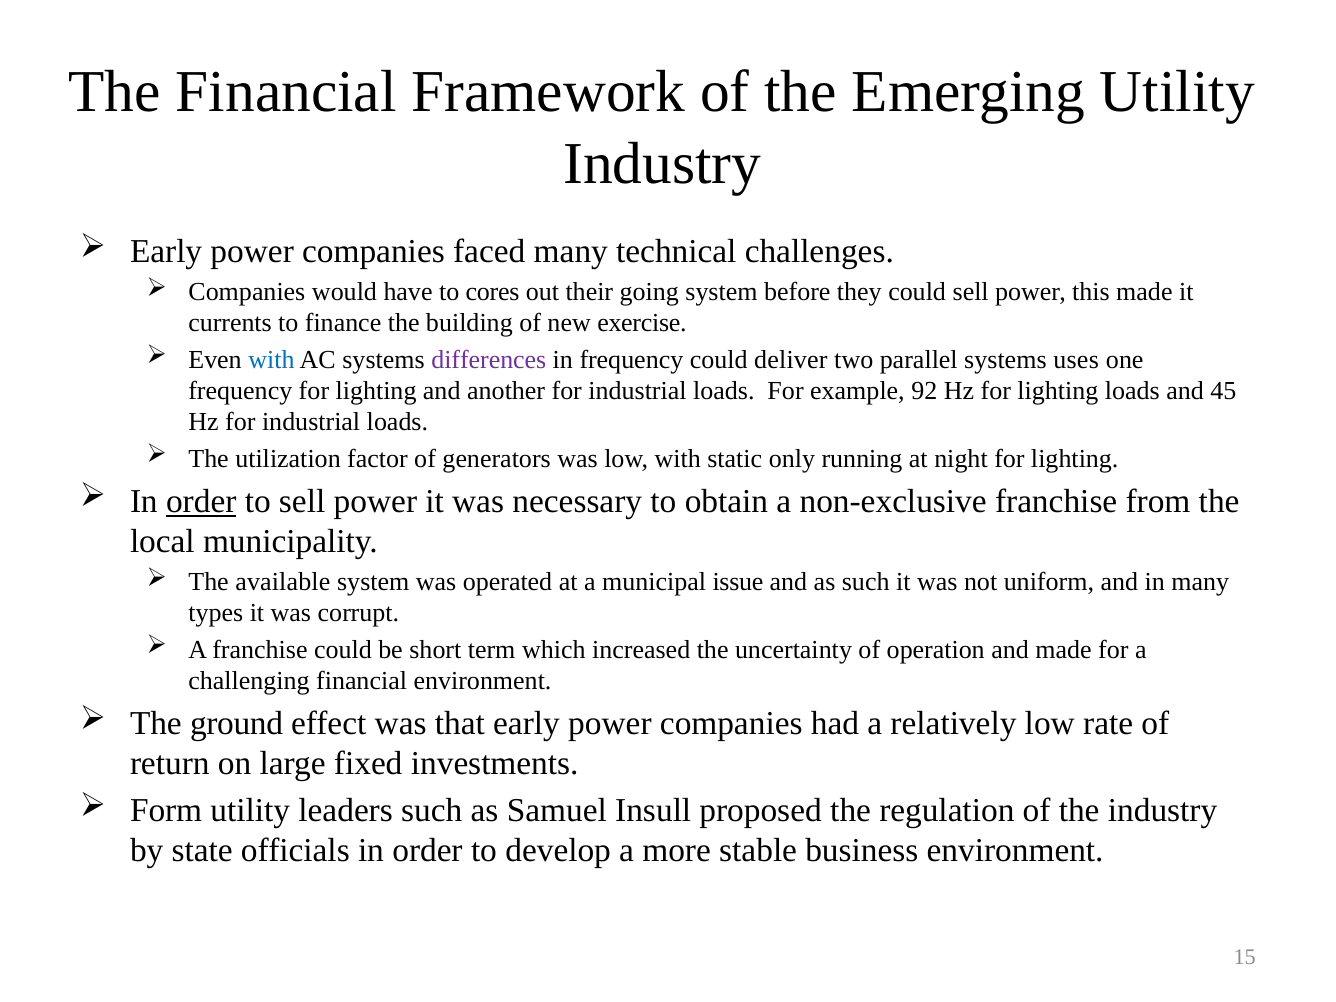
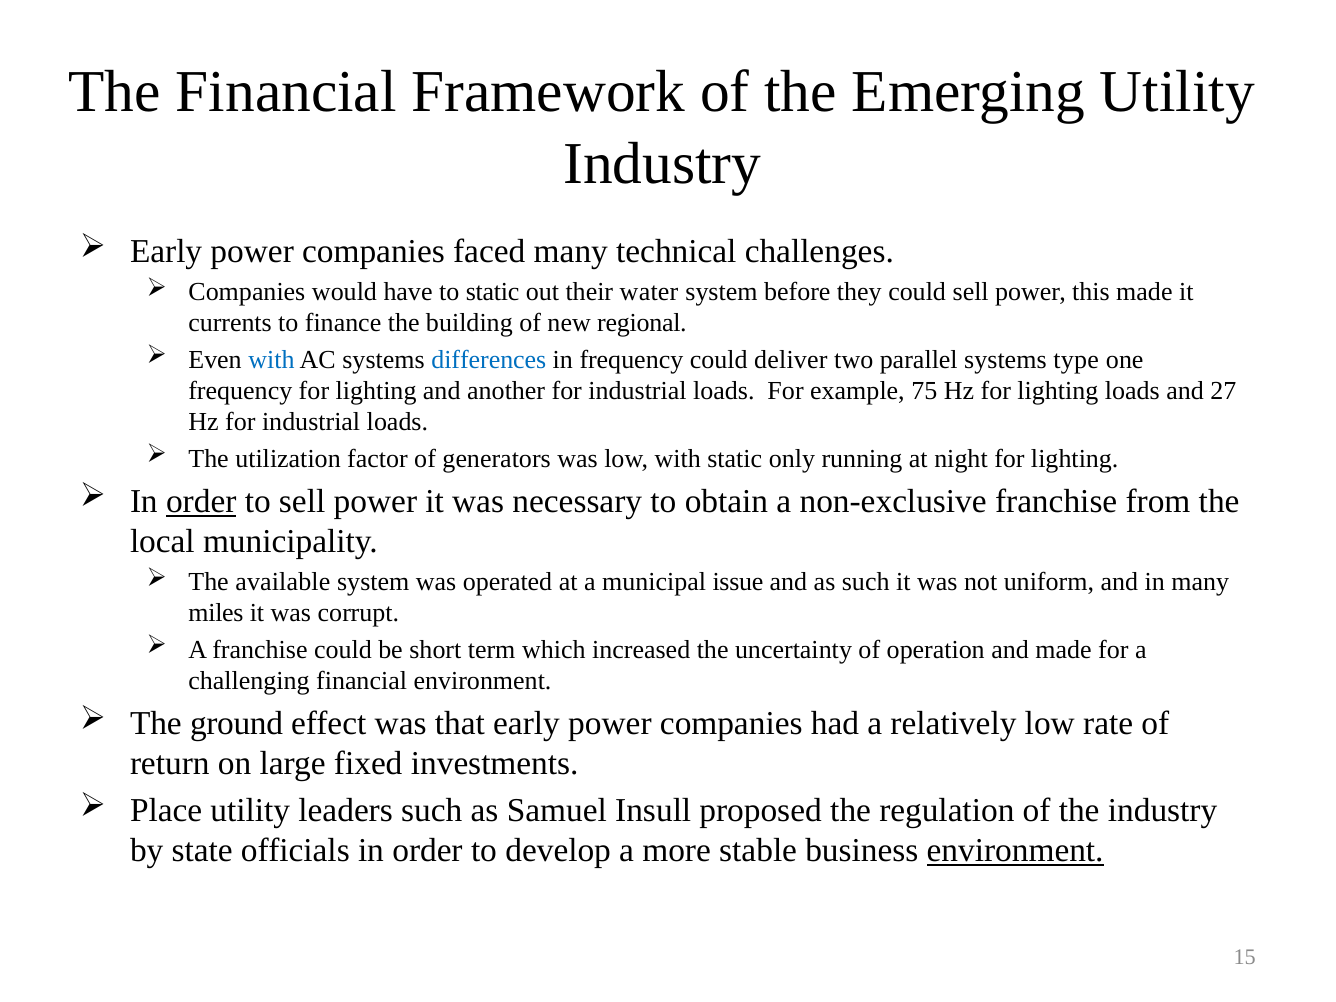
to cores: cores -> static (493, 292)
going: going -> water (649, 292)
exercise: exercise -> regional (642, 323)
differences colour: purple -> blue (489, 360)
uses: uses -> type (1076, 360)
92: 92 -> 75 (924, 391)
45: 45 -> 27 (1223, 391)
types: types -> miles (216, 613)
Form: Form -> Place (166, 810)
environment underline: none -> present (1015, 851)
